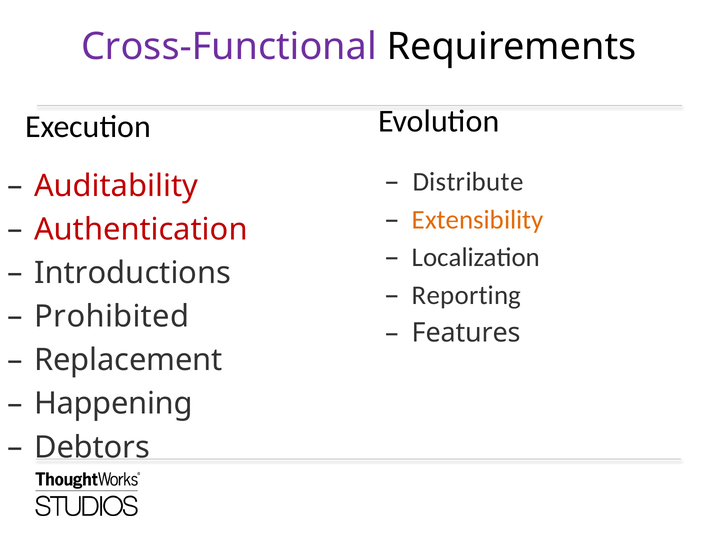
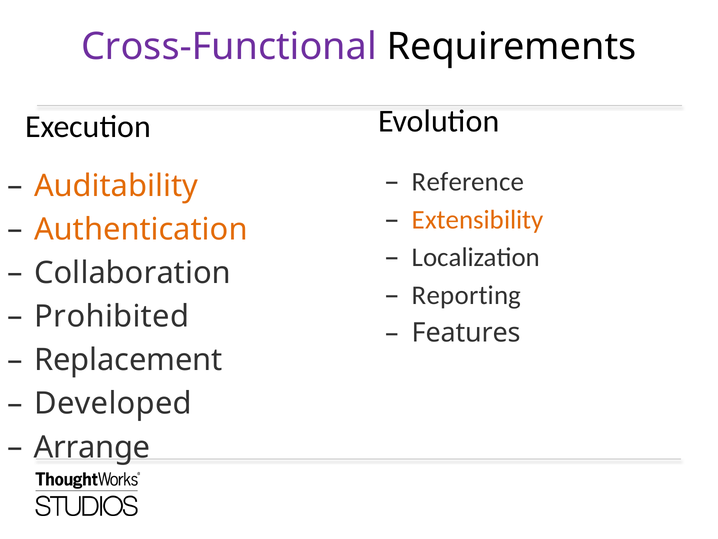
Distribute: Distribute -> Reference (468, 182)
Auditability colour: red -> orange (116, 186)
Authentication colour: red -> orange (141, 229)
Introductions: Introductions -> Collaboration (133, 273)
Happening: Happening -> Developed (113, 403)
Debtors: Debtors -> Arrange (92, 447)
